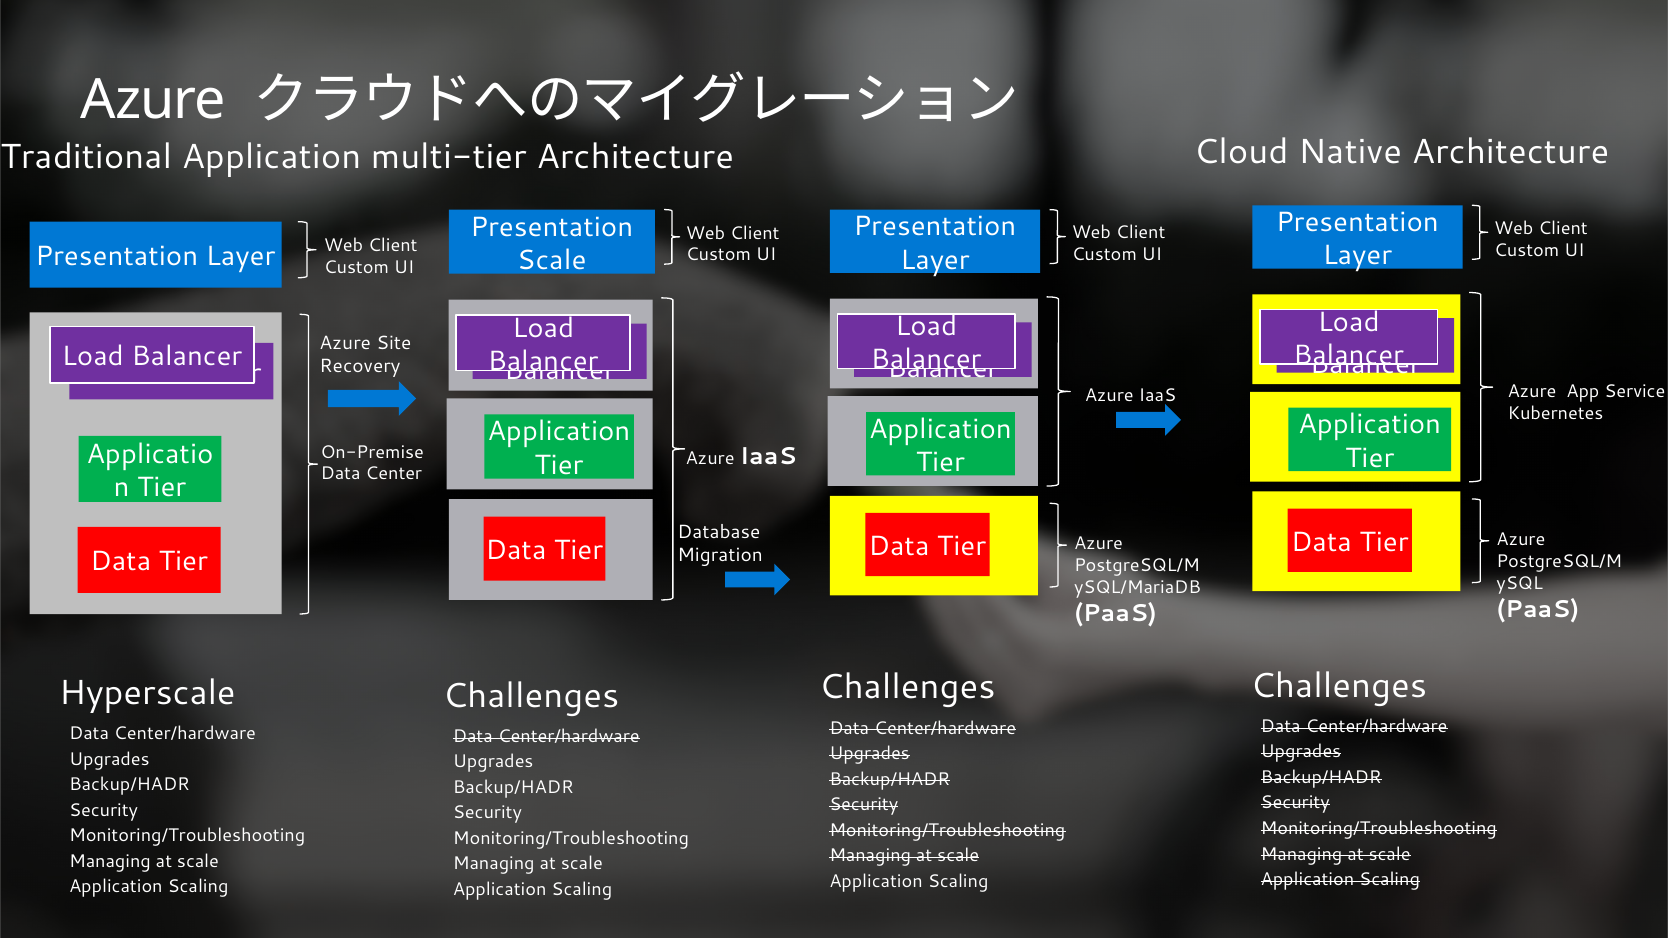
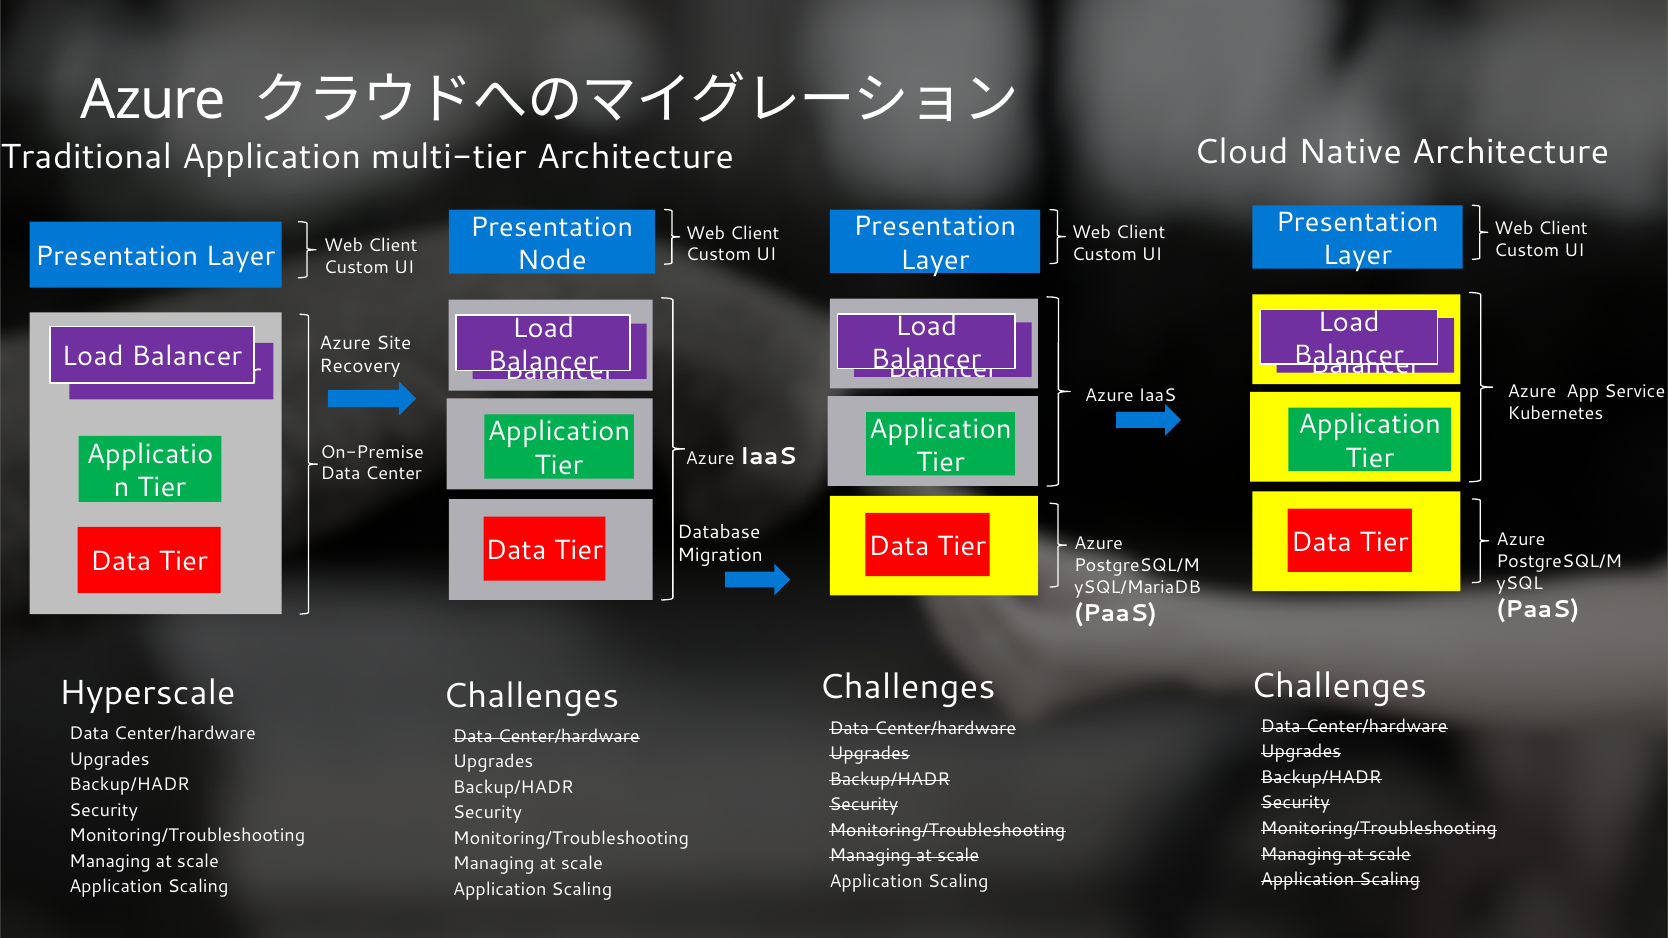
Scale: Scale -> Node (552, 260)
